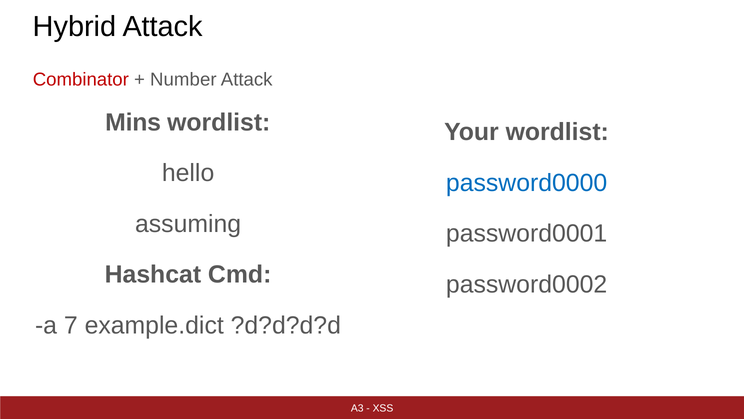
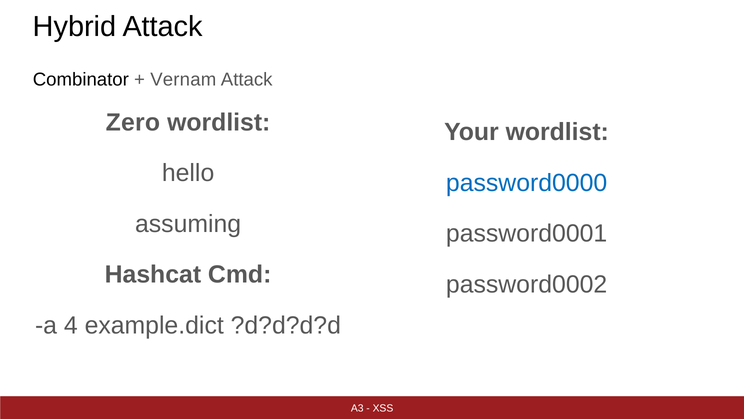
Combinator colour: red -> black (81, 80)
Number: Number -> Vernam (183, 80)
Mins: Mins -> Zero (133, 122)
7: 7 -> 4 (71, 325)
